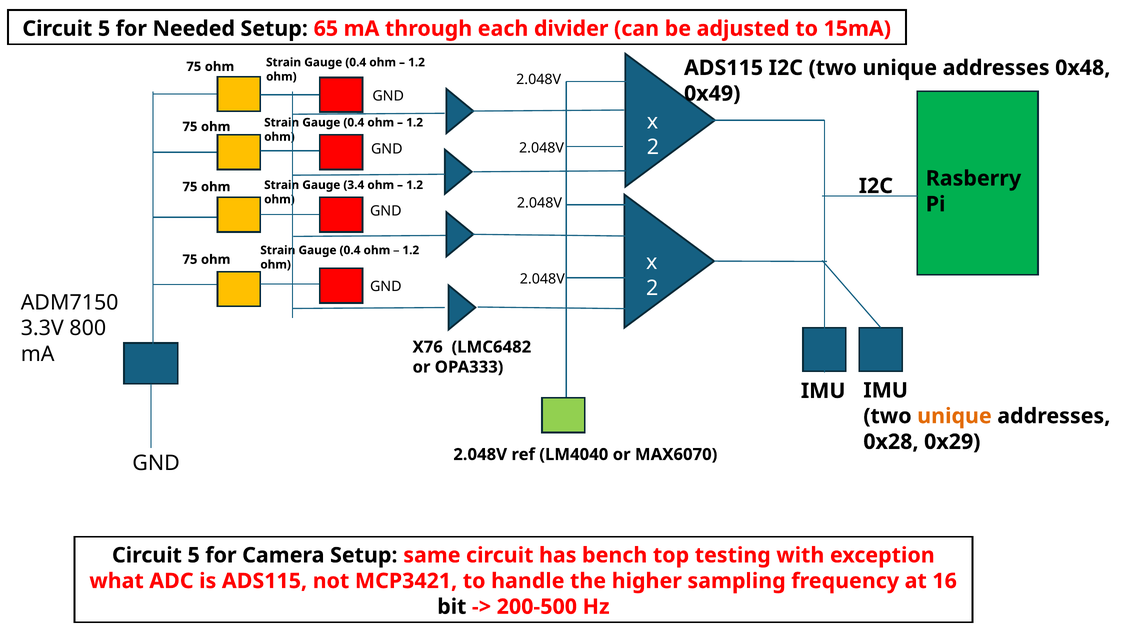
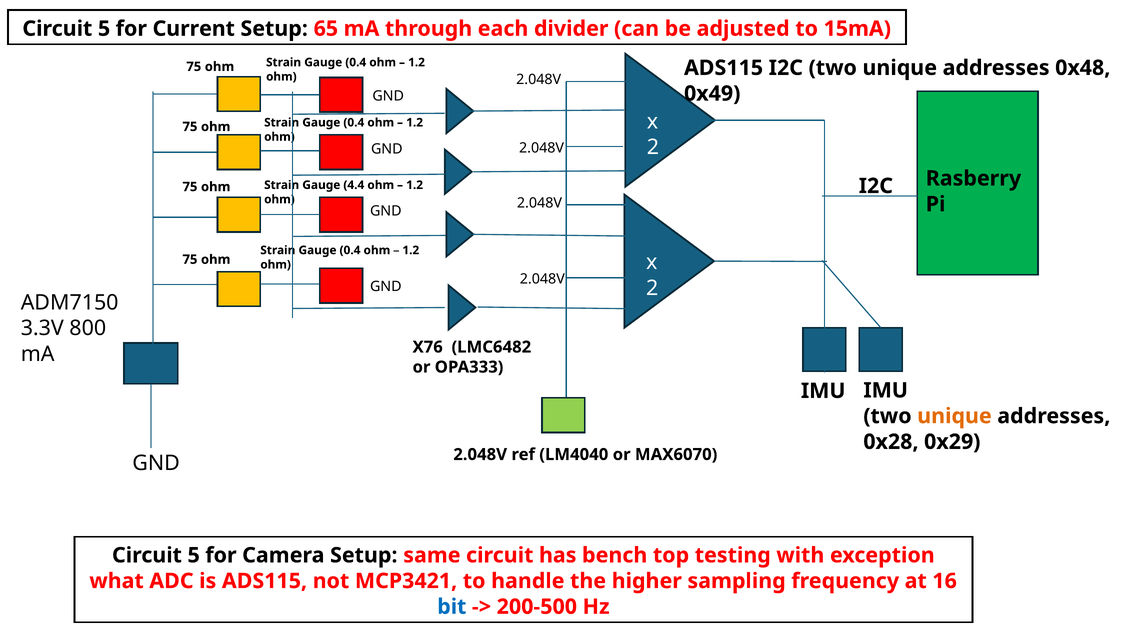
Needed: Needed -> Current (194, 29)
3.4: 3.4 -> 4.4 (354, 185)
bit colour: black -> blue (452, 607)
